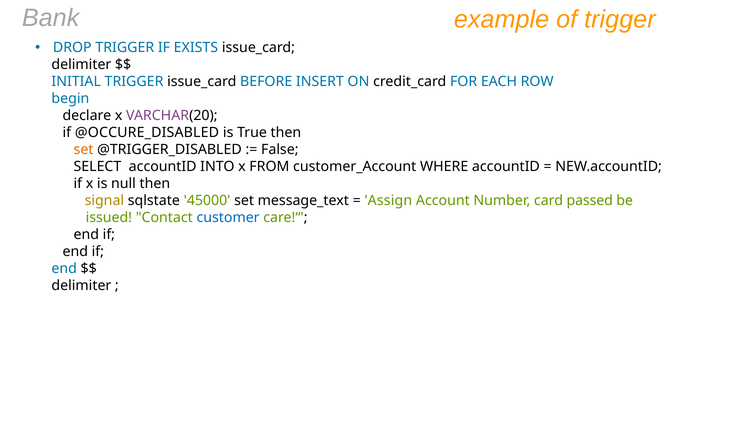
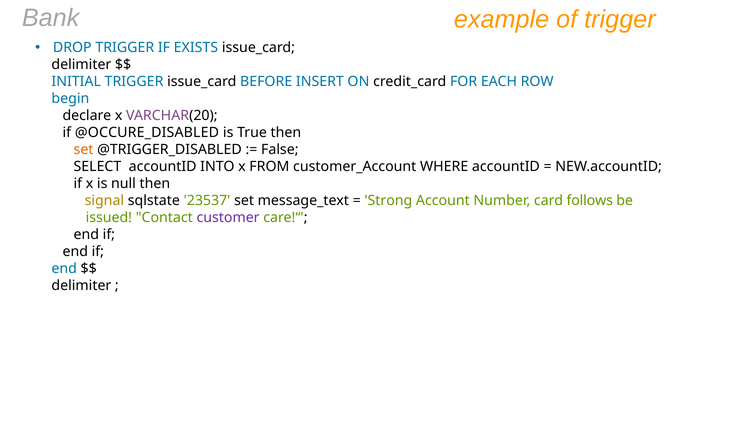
45000: 45000 -> 23537 (207, 201)
Assign: Assign -> Strong (388, 201)
passed: passed -> follows (590, 201)
customer colour: blue -> purple (228, 218)
